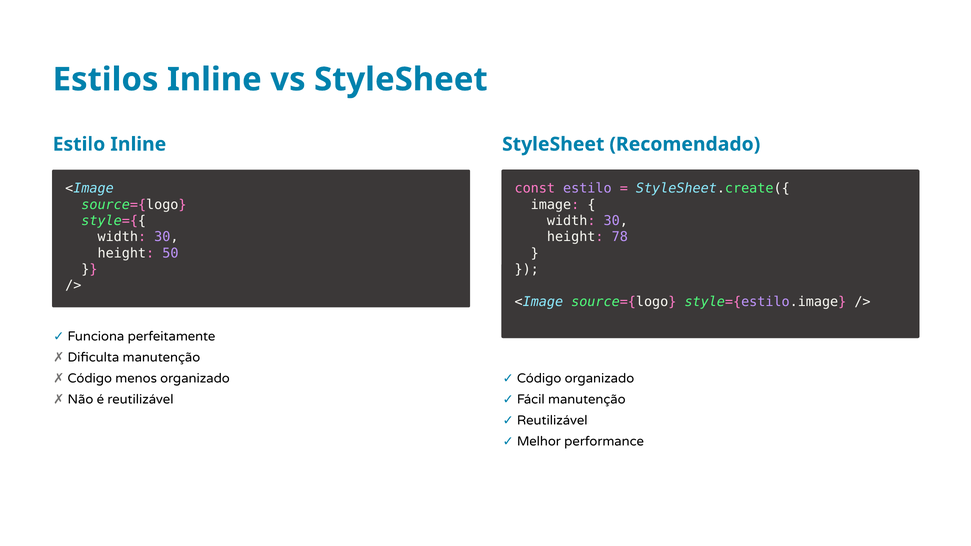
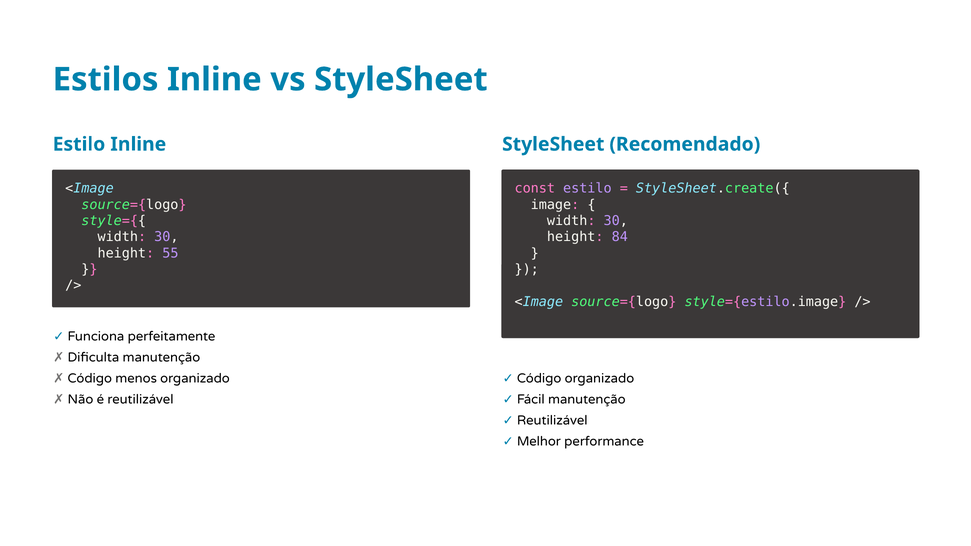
78: 78 -> 84 (620, 237)
50: 50 -> 55 (170, 253)
